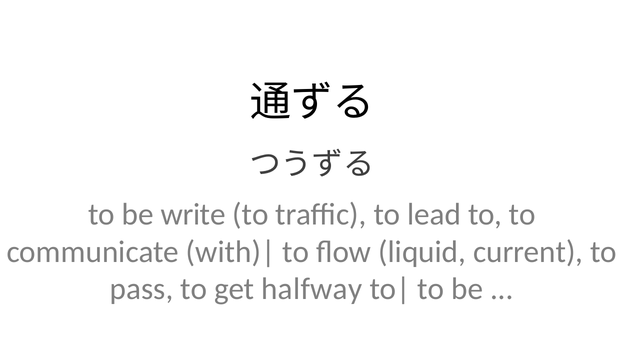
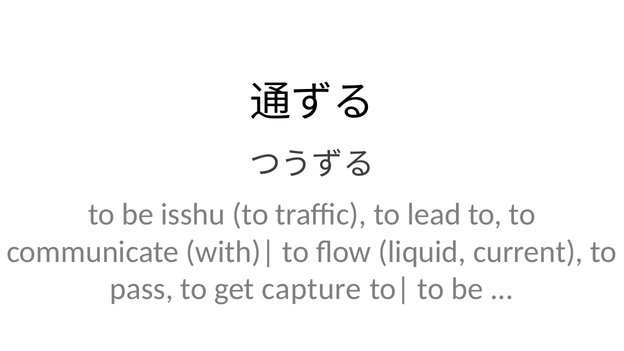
write: write -> isshu (193, 214)
halfway: halfway -> capture (312, 289)
